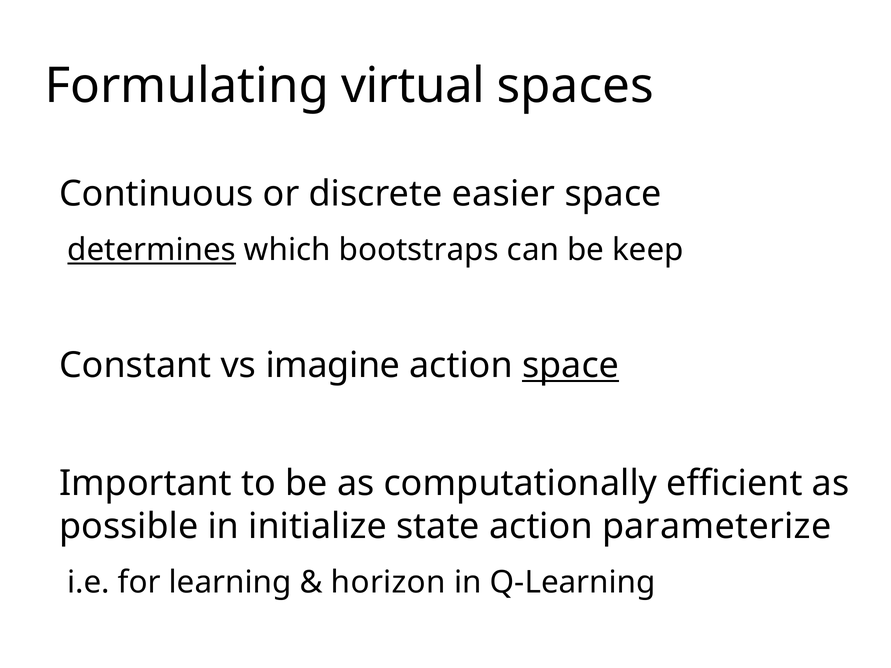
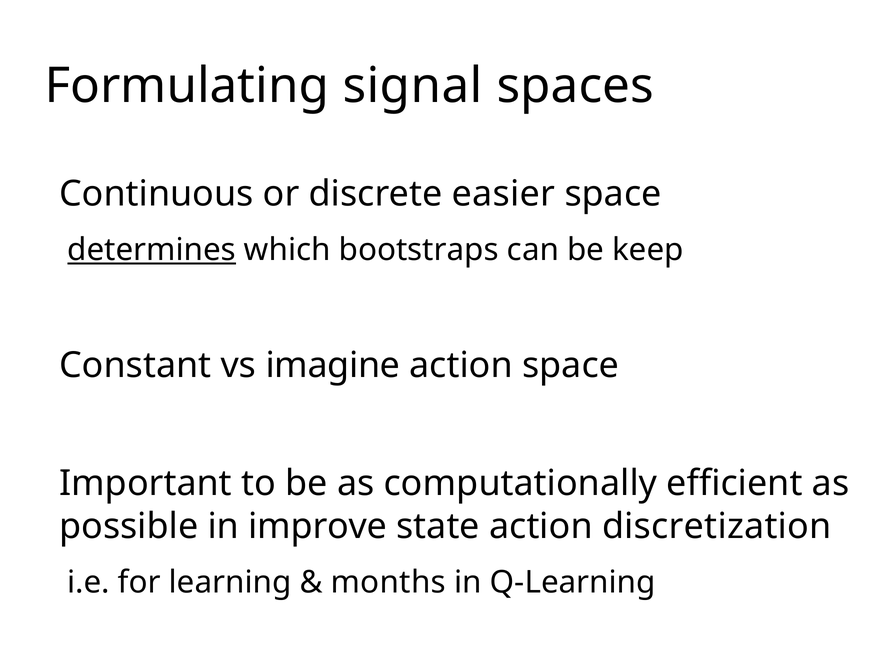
virtual: virtual -> signal (413, 86)
space underline: present -> none (571, 366)
initialize: initialize -> improve (318, 527)
parameterize: parameterize -> discretization (717, 527)
horizon: horizon -> months (388, 583)
